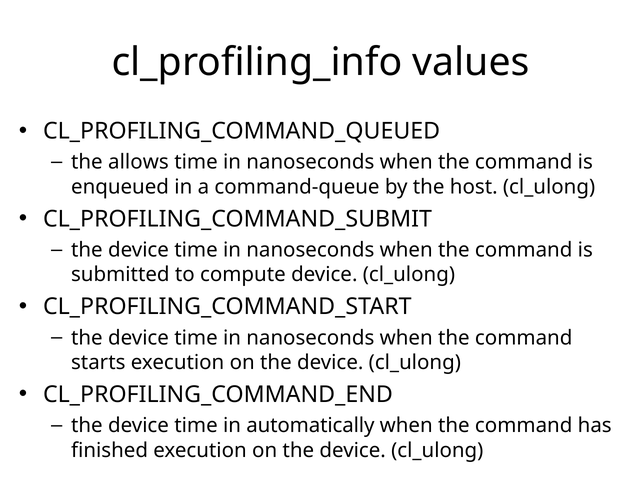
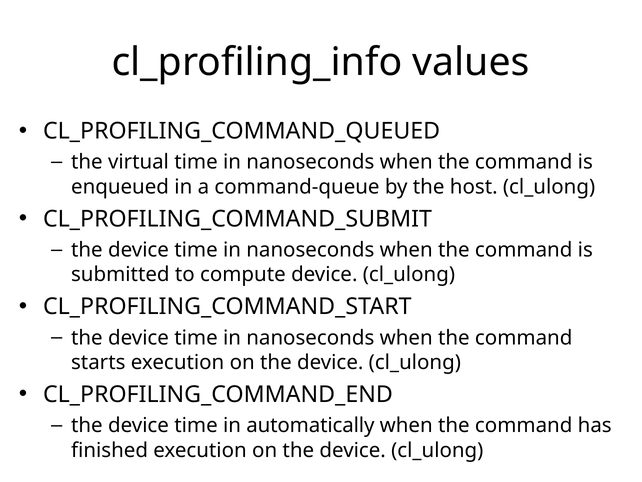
allows: allows -> virtual (138, 162)
